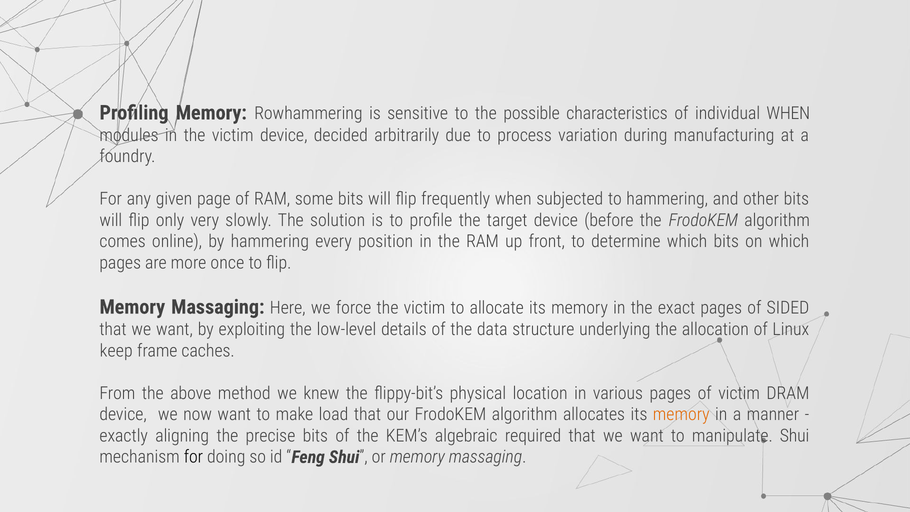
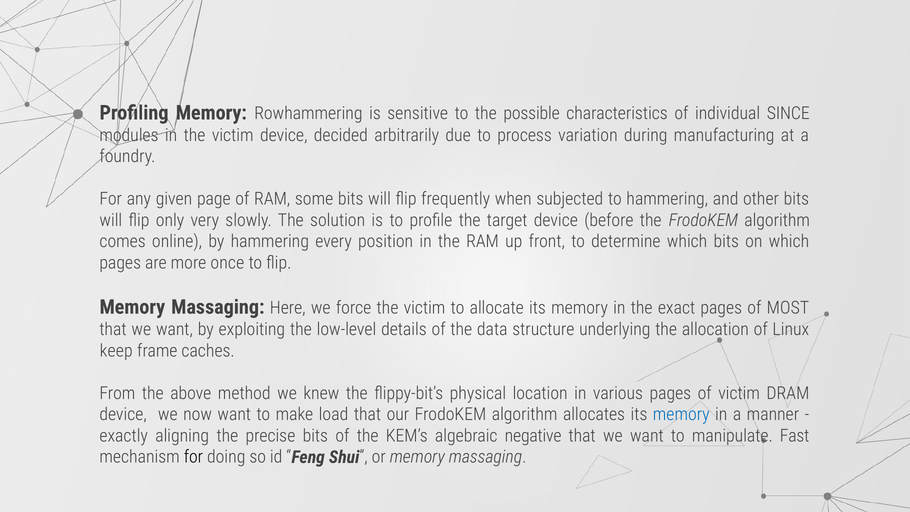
individual WHEN: WHEN -> SINCE (788, 114)
SIDED: SIDED -> MOST (788, 308)
memory colour: orange -> blue (681, 415)
required: required -> negative (533, 436)
manipulate Shui: Shui -> Fast (795, 436)
